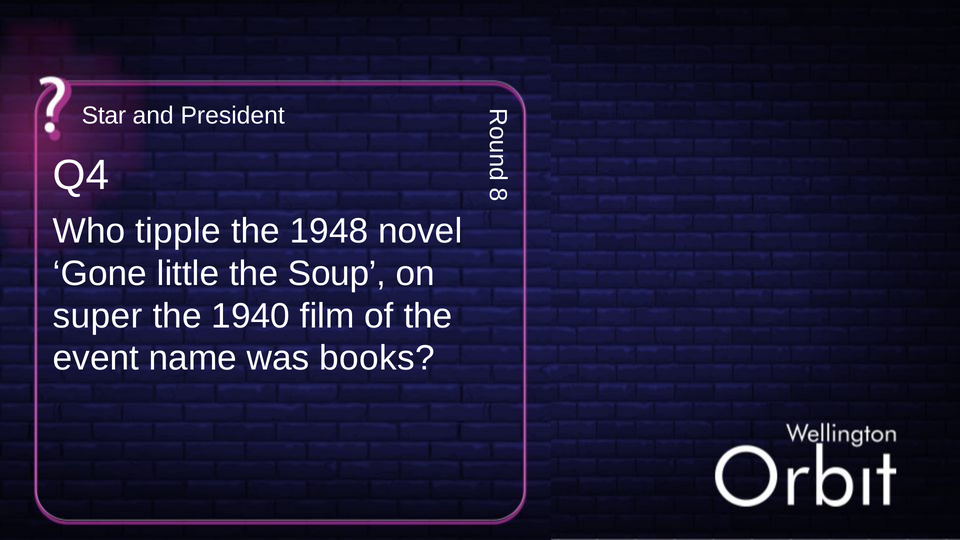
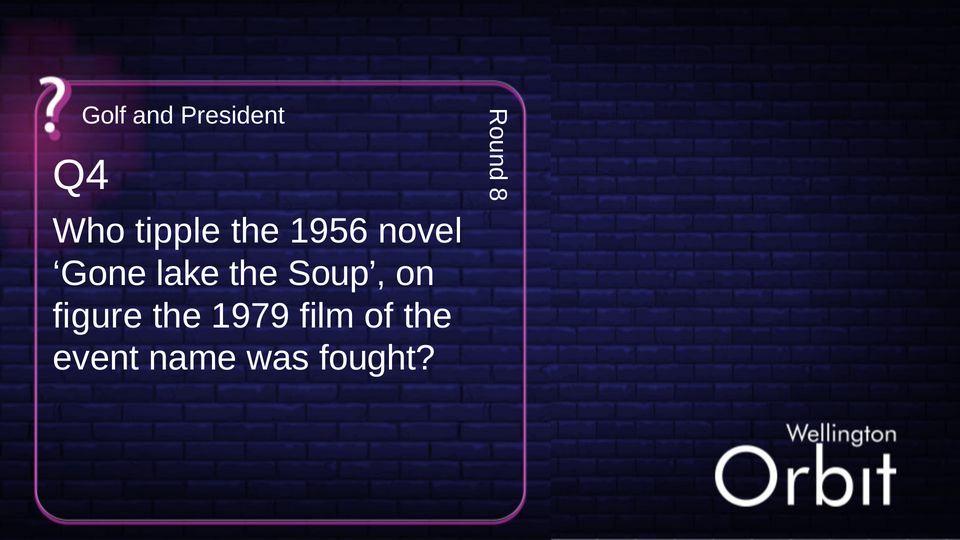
Star: Star -> Golf (104, 116)
1948: 1948 -> 1956 (329, 231)
little: little -> lake (188, 274)
super: super -> figure (98, 316)
1940: 1940 -> 1979 (251, 316)
books: books -> fought (377, 358)
